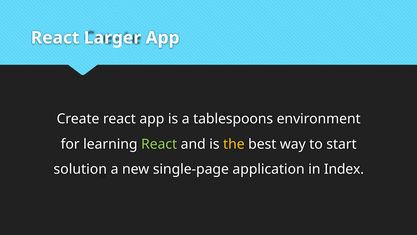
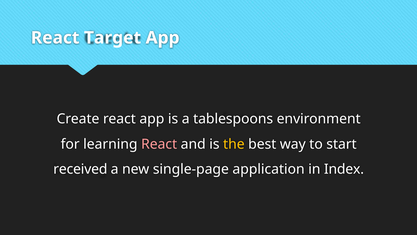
Larger: Larger -> Target (113, 38)
React colour: light green -> pink (159, 144)
solution: solution -> received (80, 169)
